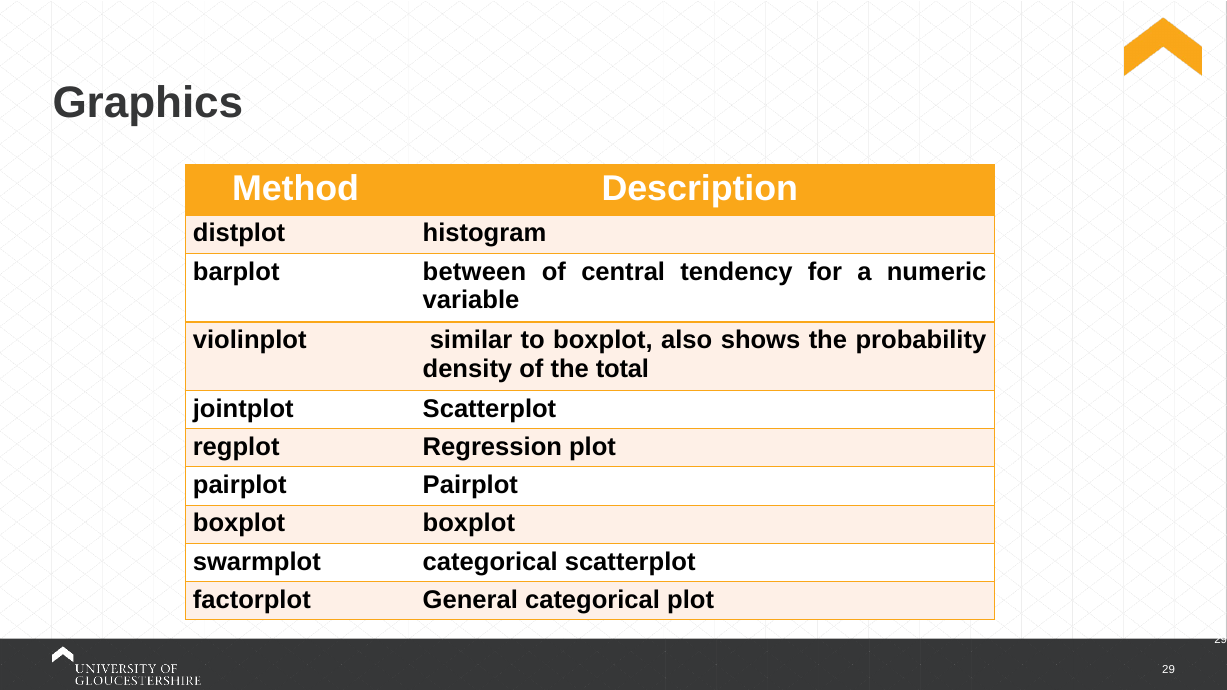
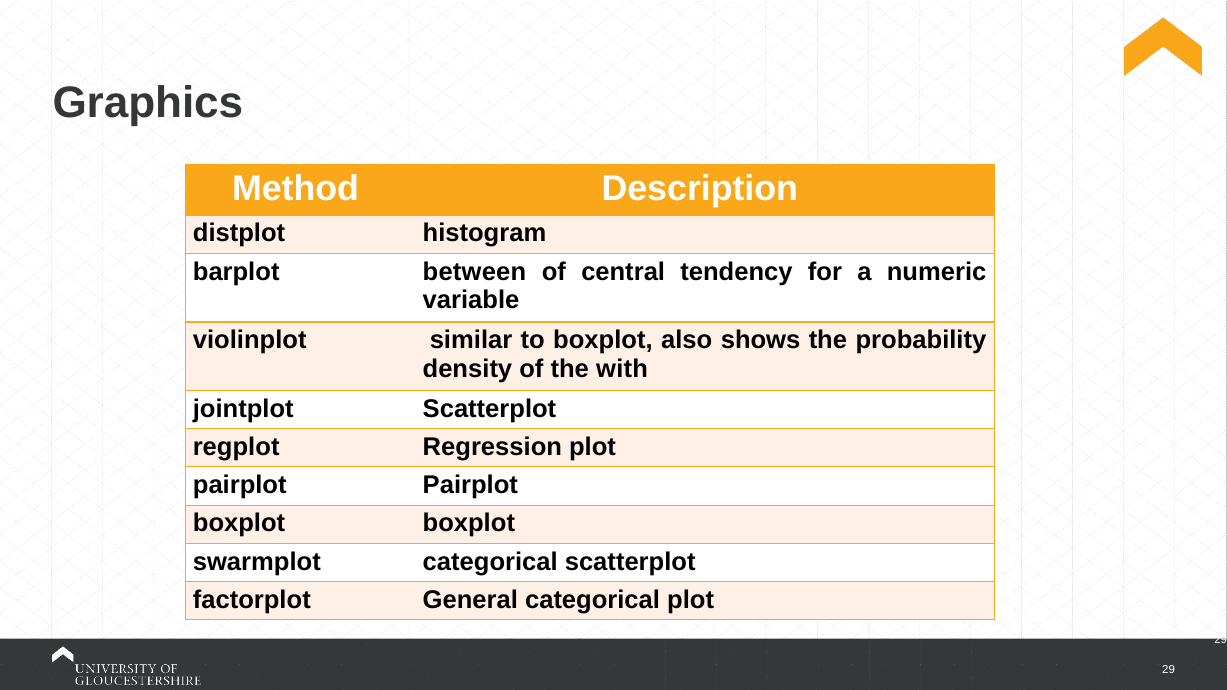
total: total -> with (622, 369)
